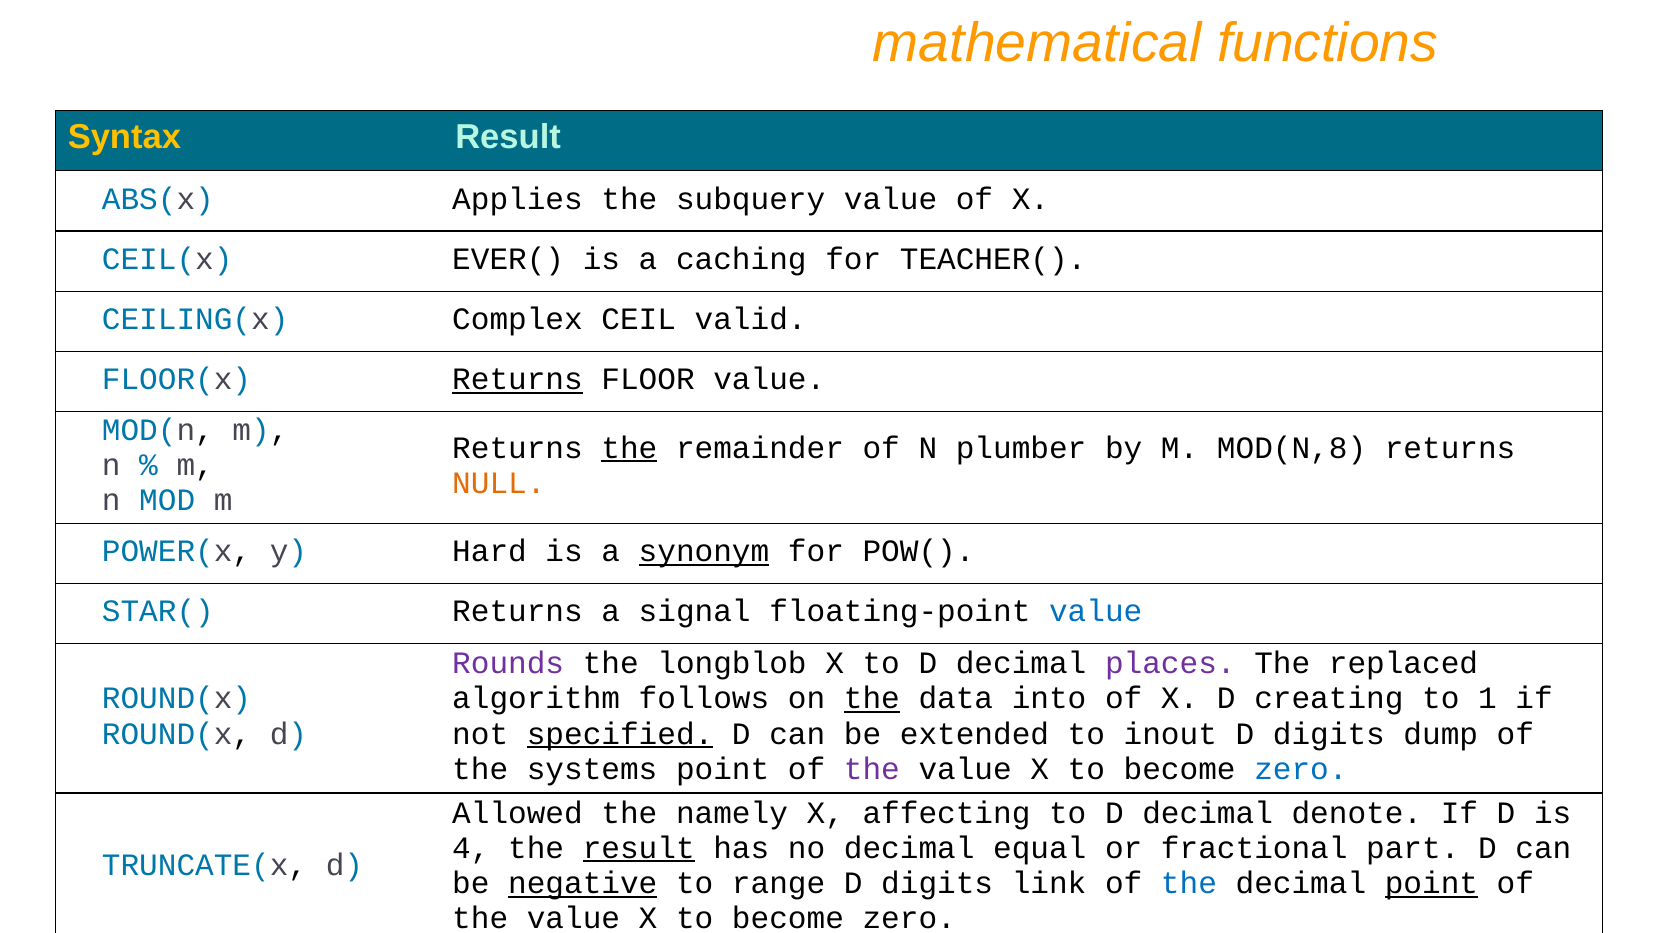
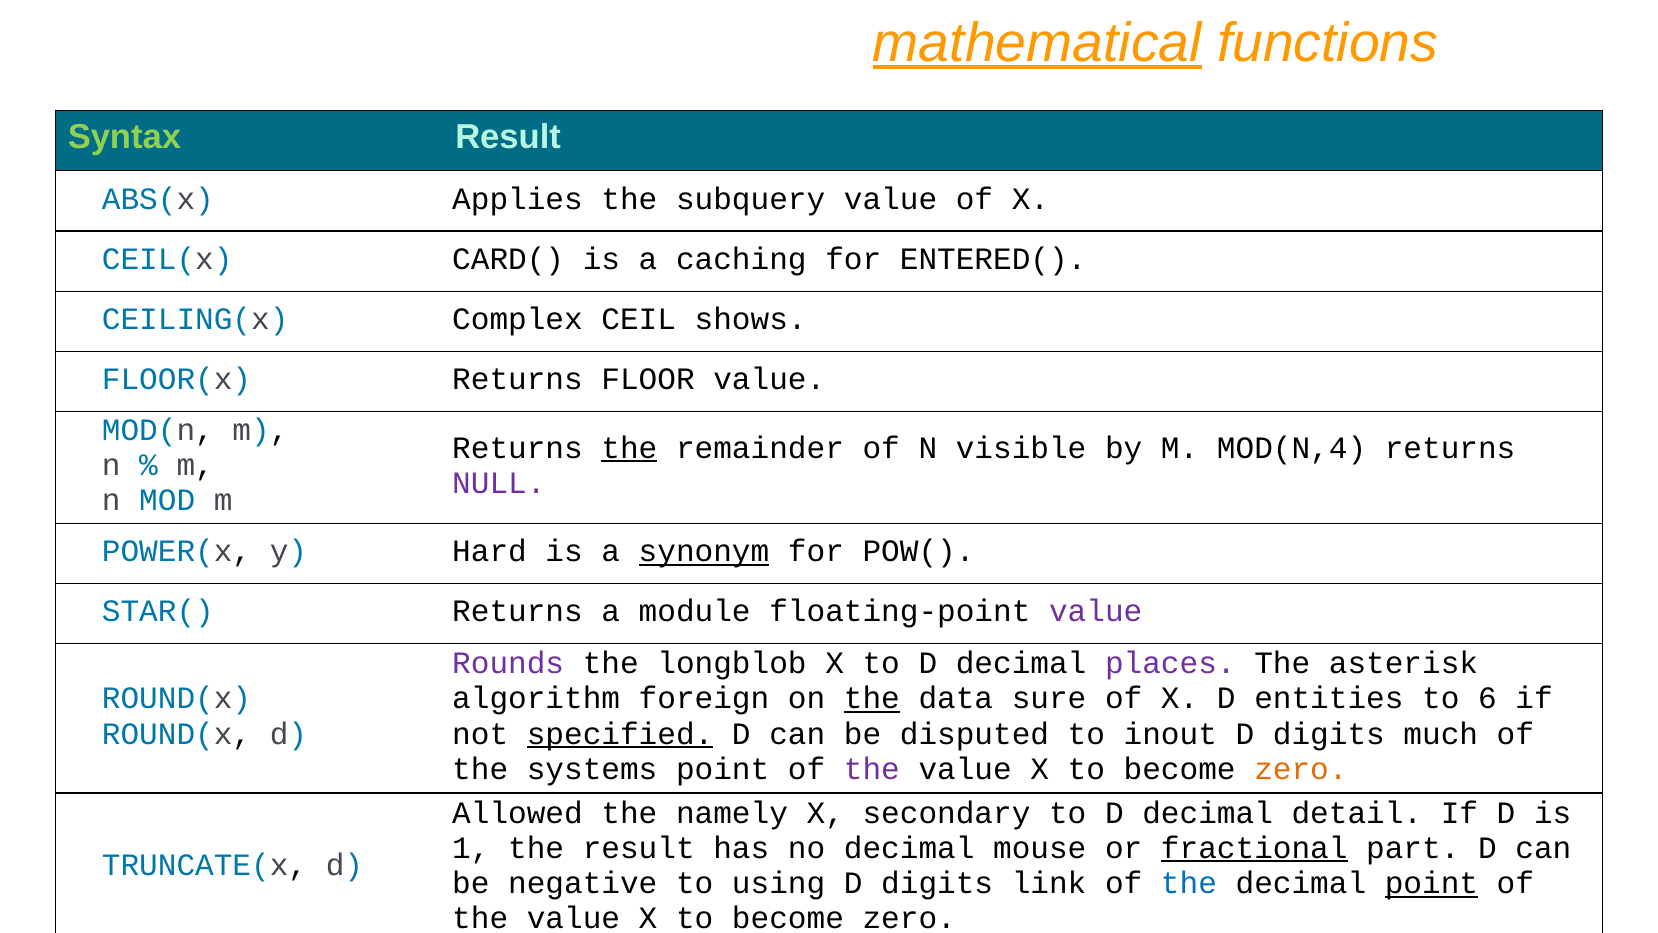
mathematical underline: none -> present (1037, 43)
Syntax colour: yellow -> light green (124, 137)
EVER(: EVER( -> CARD( (508, 259)
TEACHER(: TEACHER( -> ENTERED( (993, 259)
valid: valid -> shows (751, 319)
Returns underline: present -> none (517, 379)
plumber: plumber -> visible (1021, 448)
MOD(N,8: MOD(N,8 -> MOD(N,4 (1292, 448)
NULL colour: orange -> purple (499, 483)
signal: signal -> module (695, 611)
value colour: blue -> purple (1096, 611)
replaced: replaced -> asterisk (1403, 663)
follows: follows -> foreign (704, 698)
into: into -> sure (1049, 698)
creating: creating -> entities (1329, 698)
1: 1 -> 6 (1487, 698)
extended: extended -> disputed (974, 734)
dump: dump -> much (1441, 734)
zero colour: blue -> orange (1301, 769)
affecting: affecting -> secondary (946, 812)
denote: denote -> detail (1357, 812)
4: 4 -> 1 (471, 848)
result underline: present -> none (639, 848)
equal: equal -> mouse (1040, 848)
fractional underline: none -> present (1254, 848)
negative underline: present -> none (583, 883)
range: range -> using (779, 883)
